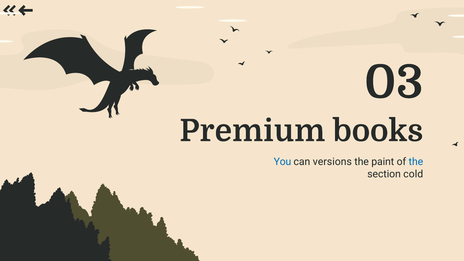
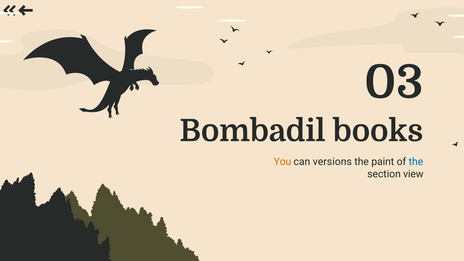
Premium: Premium -> Bombadil (253, 131)
You colour: blue -> orange (282, 162)
cold: cold -> view (413, 174)
